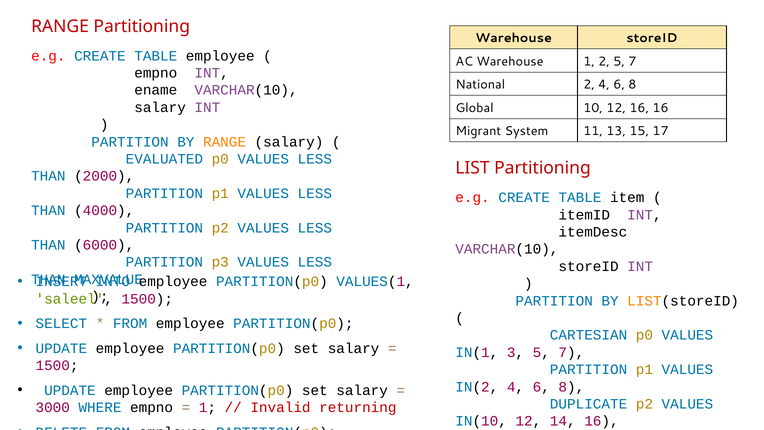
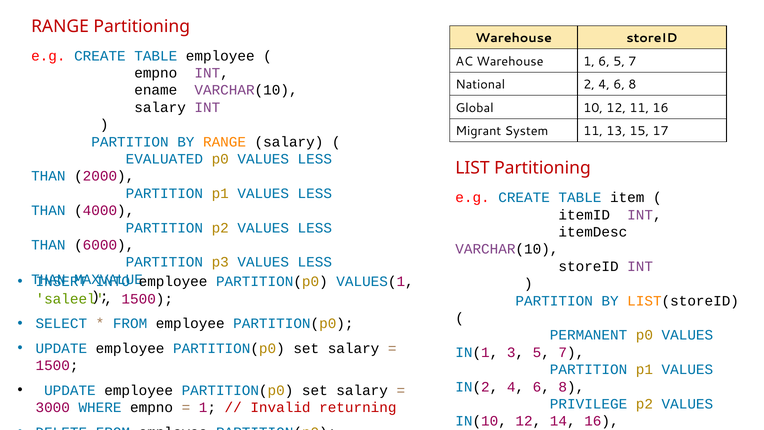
1 2: 2 -> 6 (604, 61)
12 16: 16 -> 11 (639, 108)
CARTESIAN: CARTESIAN -> PERMANENT (589, 335)
DUPLICATE: DUPLICATE -> PRIVILEGE (589, 404)
